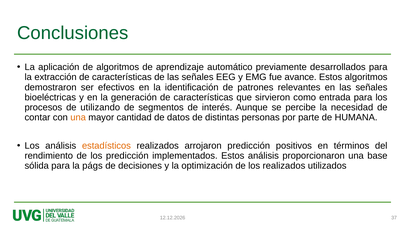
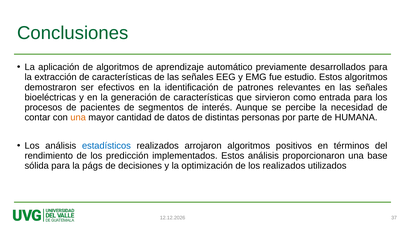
avance: avance -> estudio (301, 77)
utilizando: utilizando -> pacientes (100, 107)
estadísticos colour: orange -> blue (106, 146)
arrojaron predicción: predicción -> algoritmos (249, 146)
